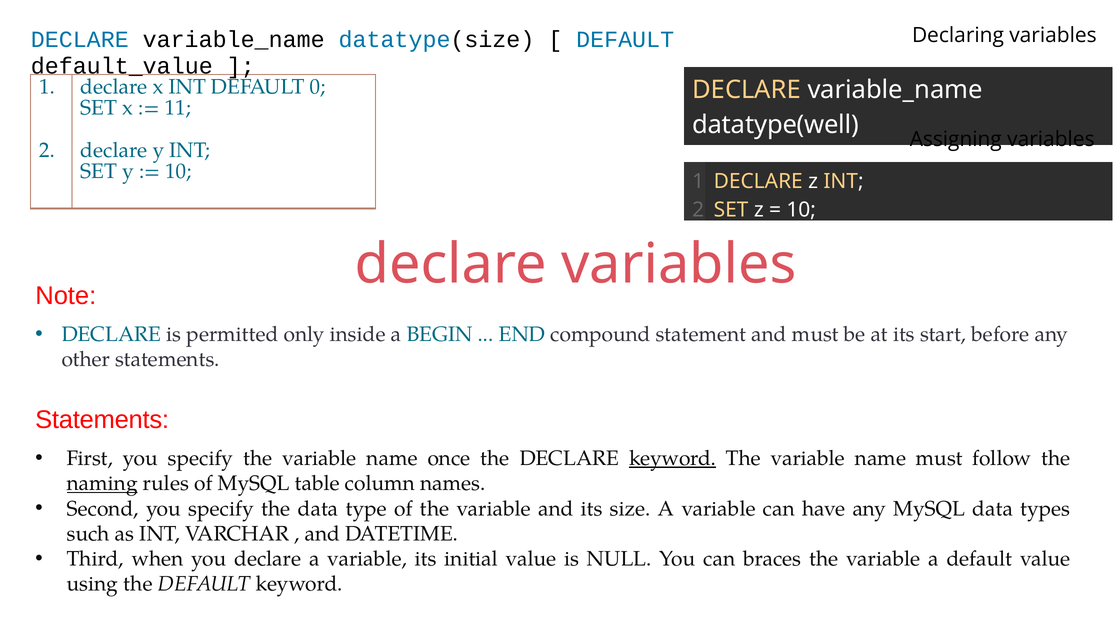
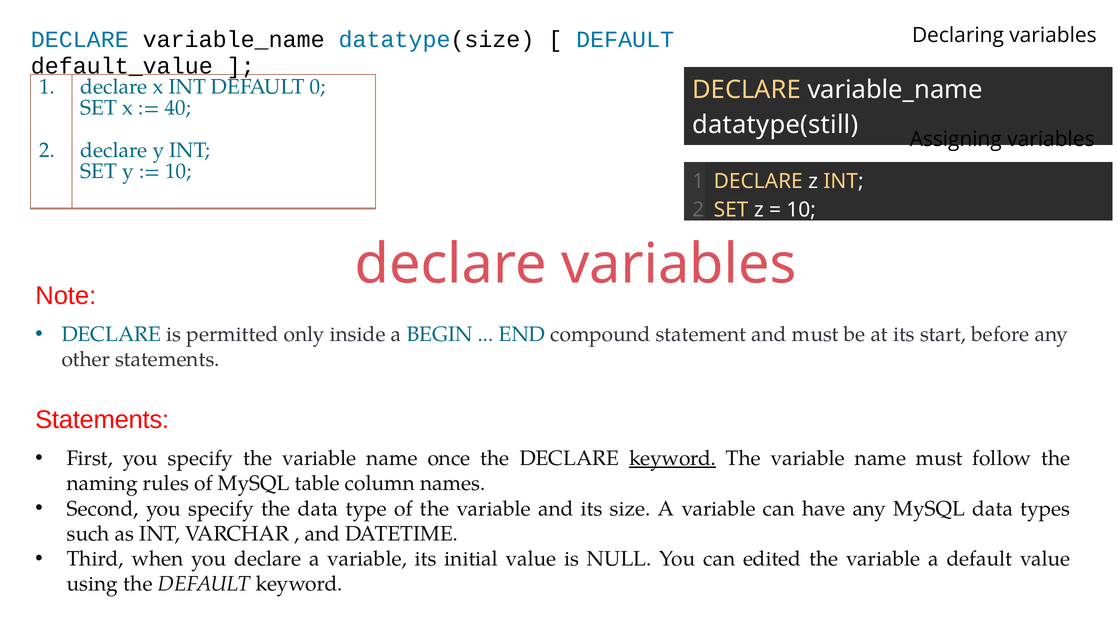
11: 11 -> 40 (178, 108)
datatype(well: datatype(well -> datatype(still (775, 125)
naming underline: present -> none (102, 484)
braces: braces -> edited (772, 559)
